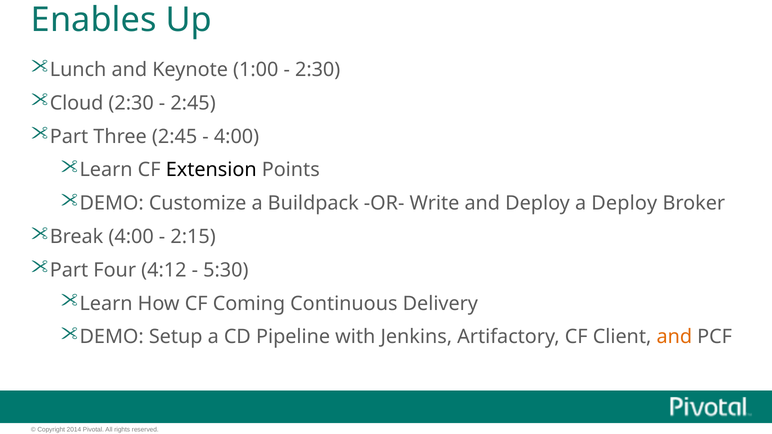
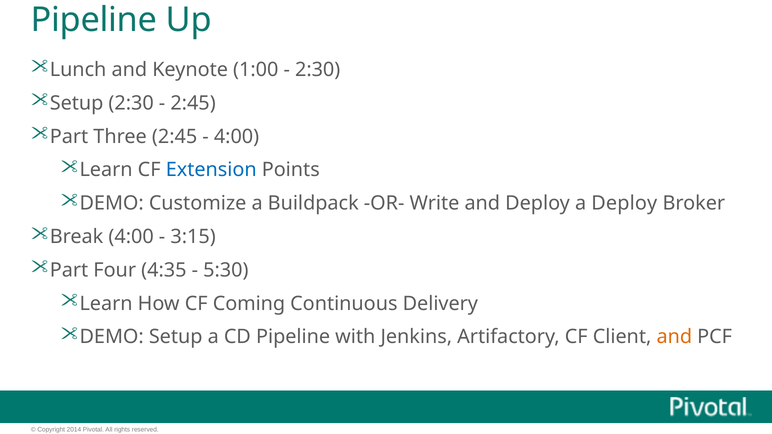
Enables: Enables -> Pipeline (94, 20)
Cloud: Cloud -> Setup (77, 103)
Extension colour: black -> blue (211, 170)
2:15: 2:15 -> 3:15 (193, 237)
4:12: 4:12 -> 4:35 (164, 270)
